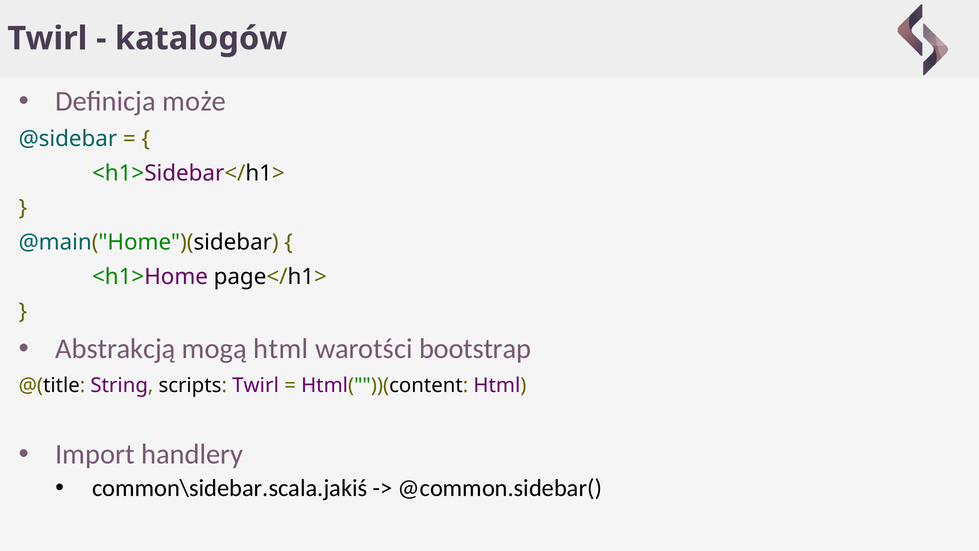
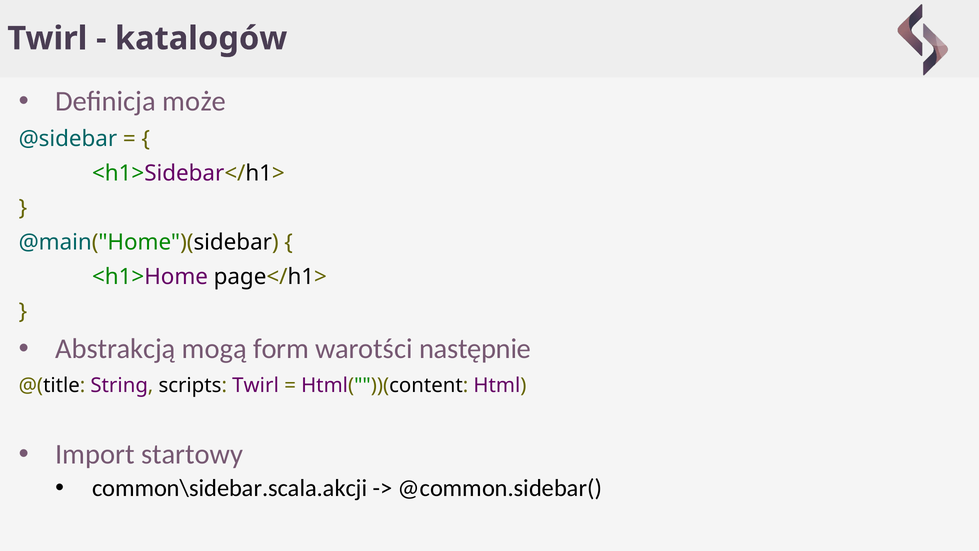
mogą html: html -> form (281, 349)
bootstrap: bootstrap -> następnie (475, 349)
handlery: handlery -> startowy (192, 454)
common\sidebar.scala.jakiś: common\sidebar.scala.jakiś -> common\sidebar.scala.akcji (230, 488)
